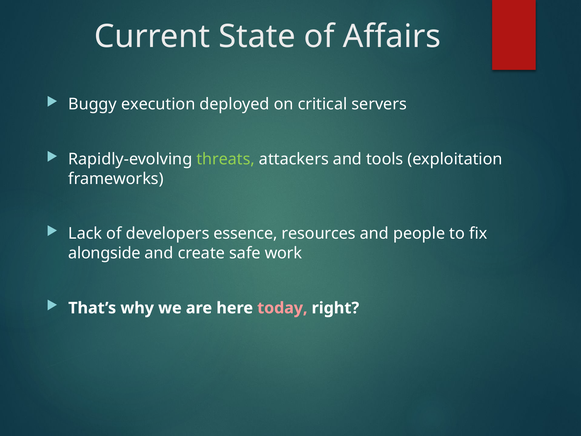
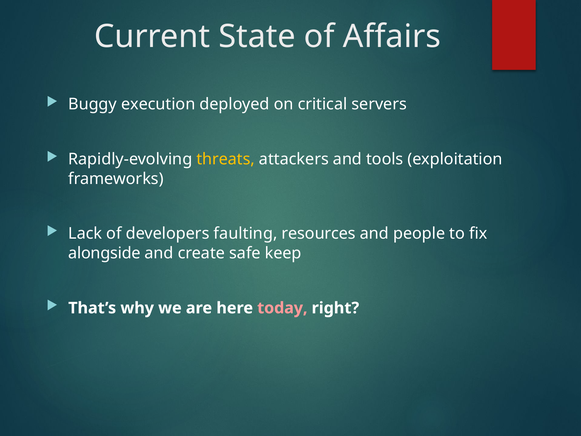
threats colour: light green -> yellow (226, 159)
essence: essence -> faulting (245, 234)
work: work -> keep (283, 253)
